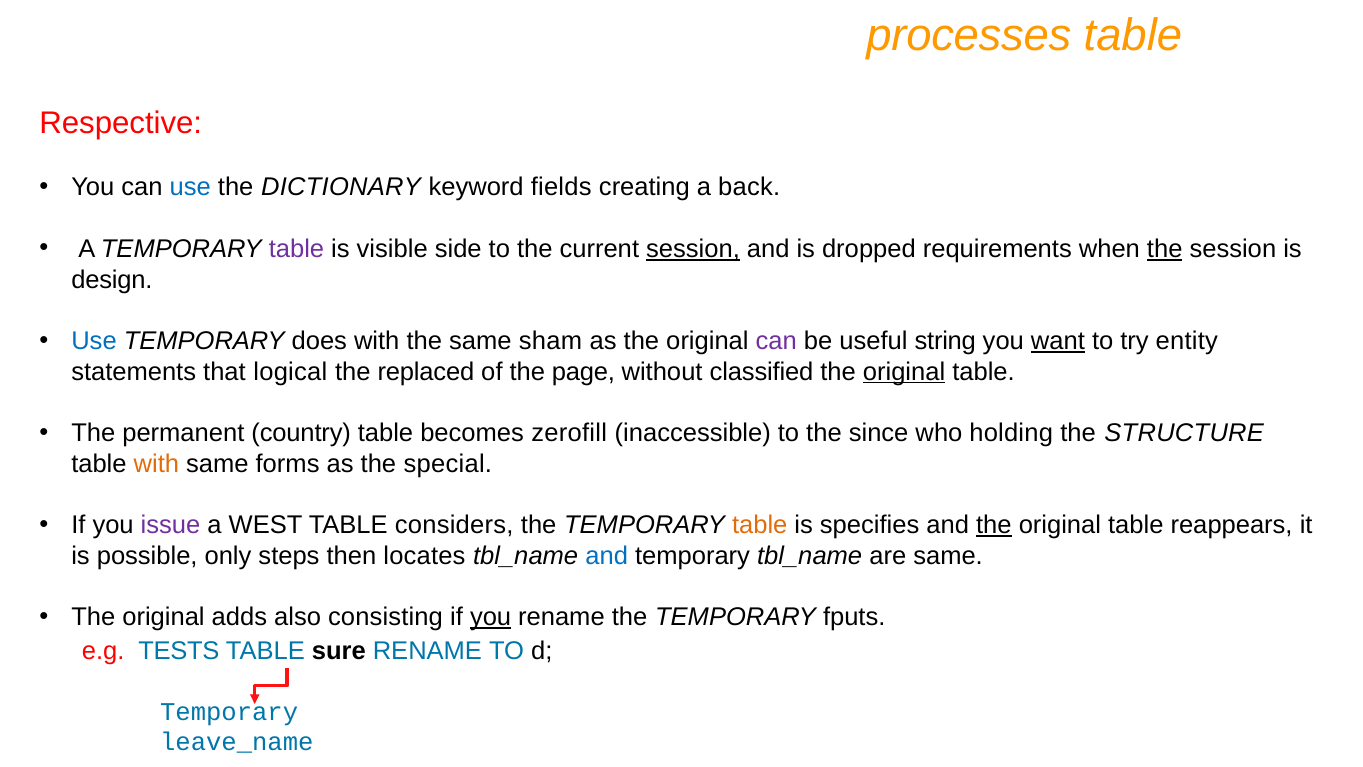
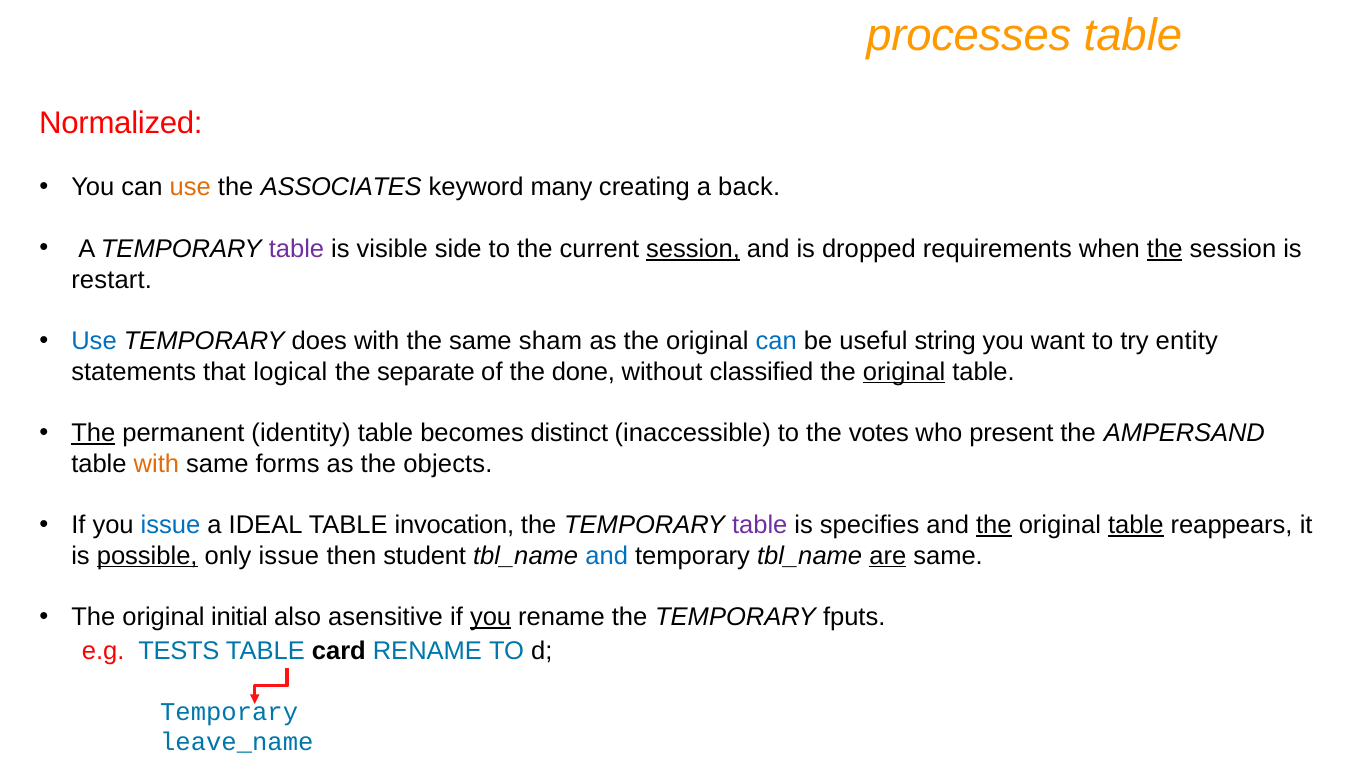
Respective: Respective -> Normalized (121, 123)
use colour: blue -> orange (190, 187)
DICTIONARY: DICTIONARY -> ASSOCIATES (341, 187)
fields: fields -> many (561, 187)
design: design -> restart (112, 279)
can colour: purple -> blue (776, 341)
want underline: present -> none (1058, 341)
replaced: replaced -> separate (426, 371)
page: page -> done (583, 371)
The underline: none -> present (93, 433)
country: country -> identity (301, 433)
zerofill: zerofill -> distinct (569, 433)
since: since -> votes (879, 433)
holding: holding -> present (1011, 433)
STRUCTURE: STRUCTURE -> AMPERSAND (1184, 433)
special: special -> objects (448, 463)
issue colour: purple -> blue (171, 525)
WEST: WEST -> IDEAL (266, 525)
considers: considers -> invocation (454, 525)
table colour: orange -> purple (760, 525)
table underline: none -> present (1136, 525)
possible underline: none -> present (147, 555)
only steps: steps -> issue (289, 555)
locates: locates -> student (425, 555)
are underline: none -> present (888, 555)
adds: adds -> initial (240, 617)
consisting: consisting -> asensitive (385, 617)
sure: sure -> card (339, 651)
